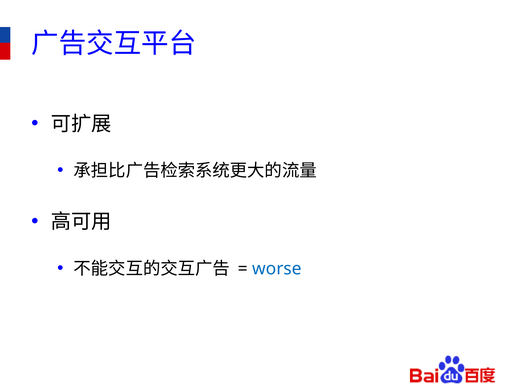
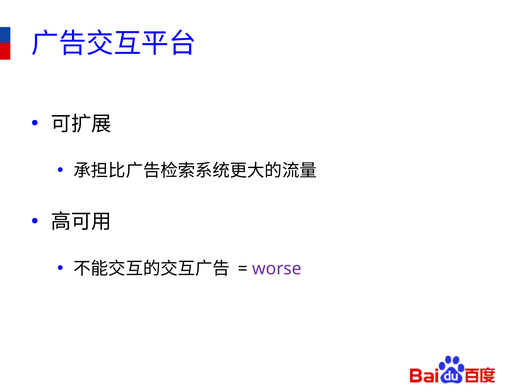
worse colour: blue -> purple (277, 268)
